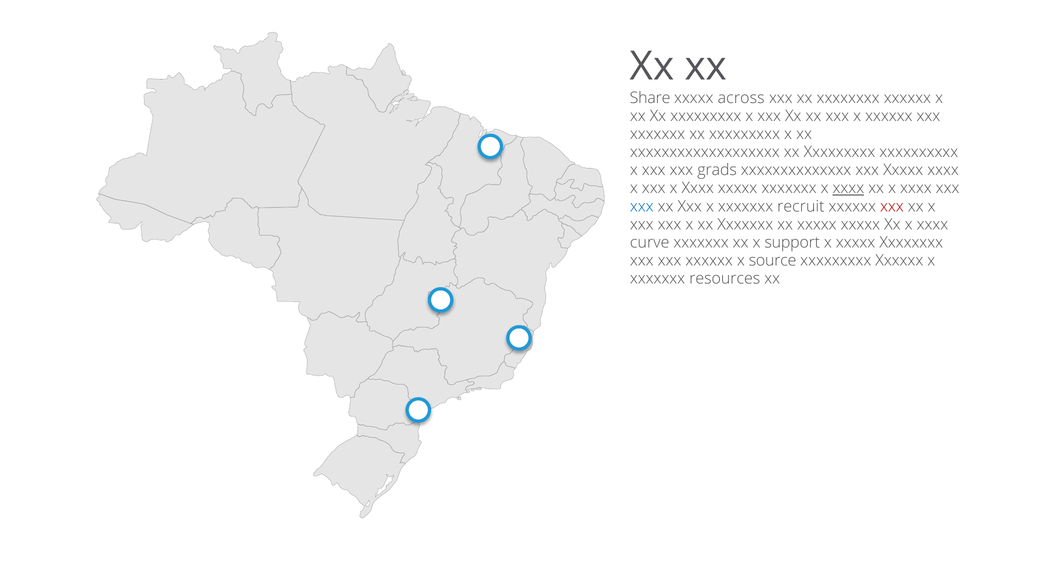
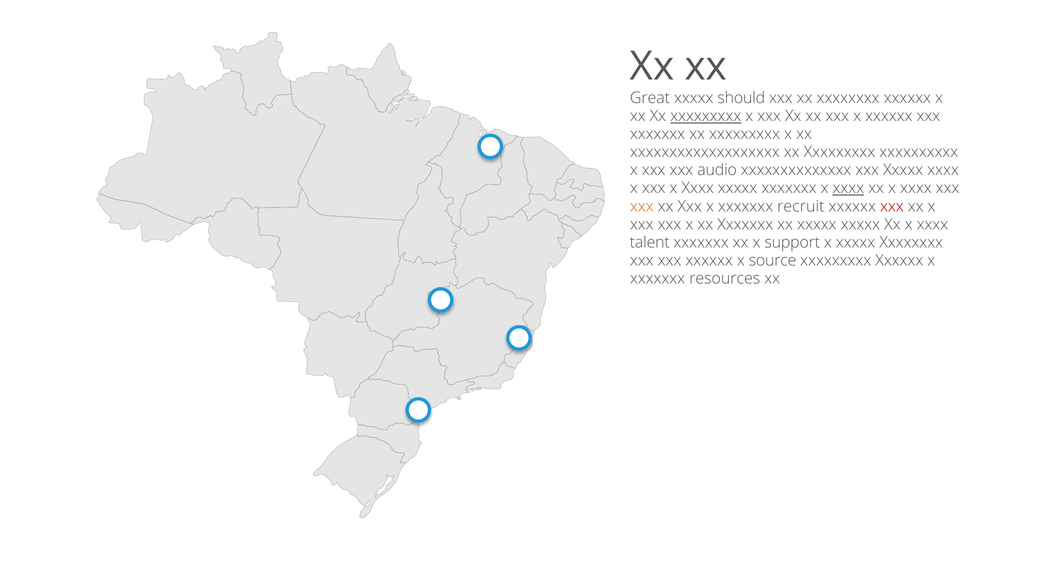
Share: Share -> Great (650, 98)
across: across -> should (741, 98)
xxxxxxxxx underline: none -> present (706, 116)
grads: grads -> audio (717, 170)
xxx colour: blue -> orange (642, 206)
curve: curve -> talent (650, 242)
